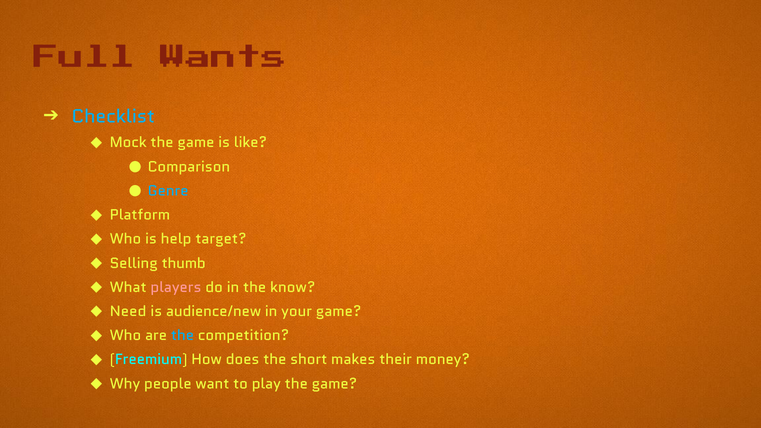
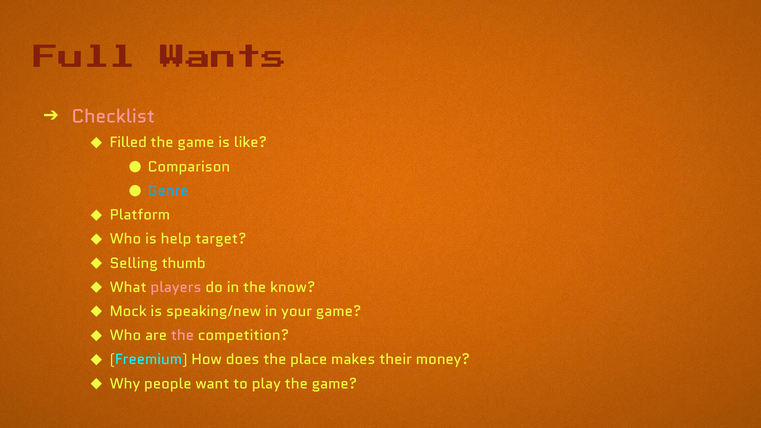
Checklist colour: light blue -> pink (113, 116)
Mock: Mock -> Filled (128, 143)
Need: Need -> Mock (128, 311)
audience/new: audience/new -> speaking/new (214, 311)
the colour: light blue -> pink (182, 336)
short: short -> place (309, 360)
